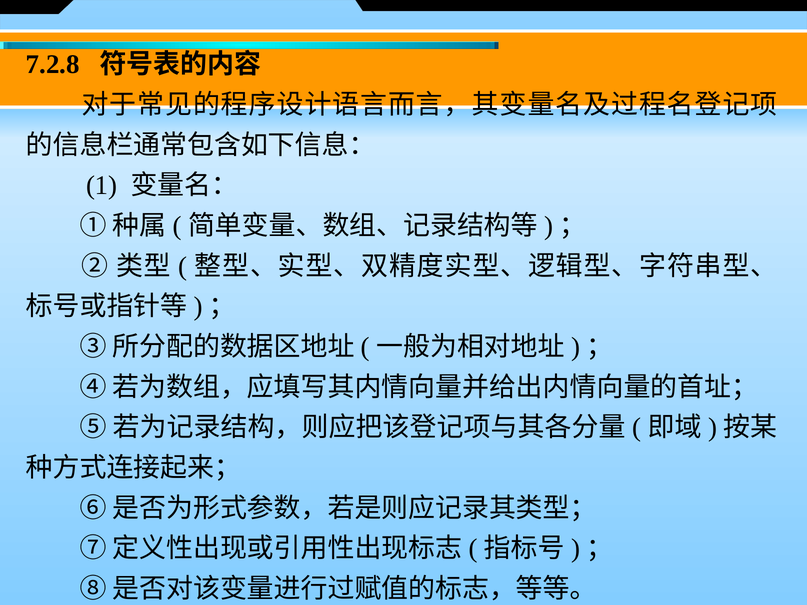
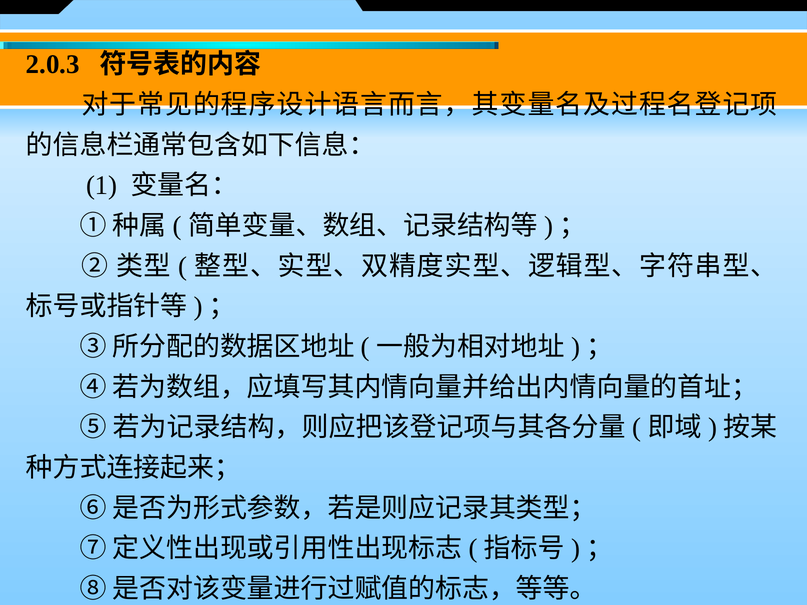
7.2.8: 7.2.8 -> 2.0.3 (53, 65)
